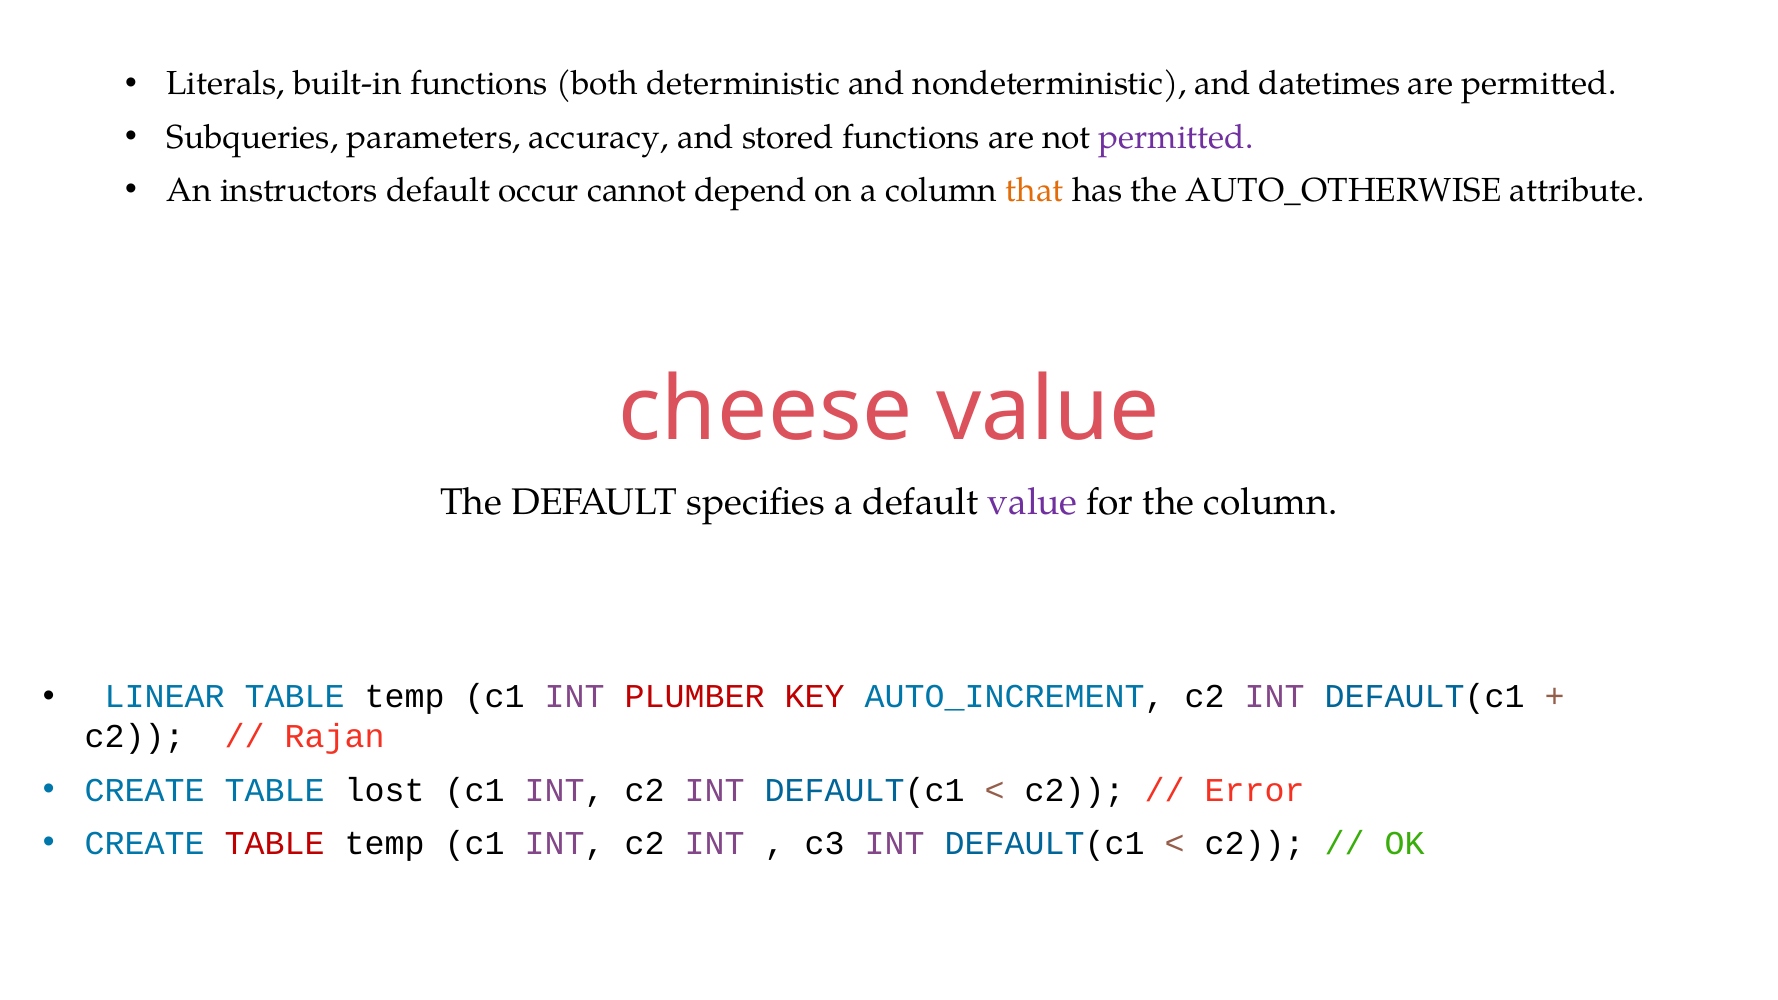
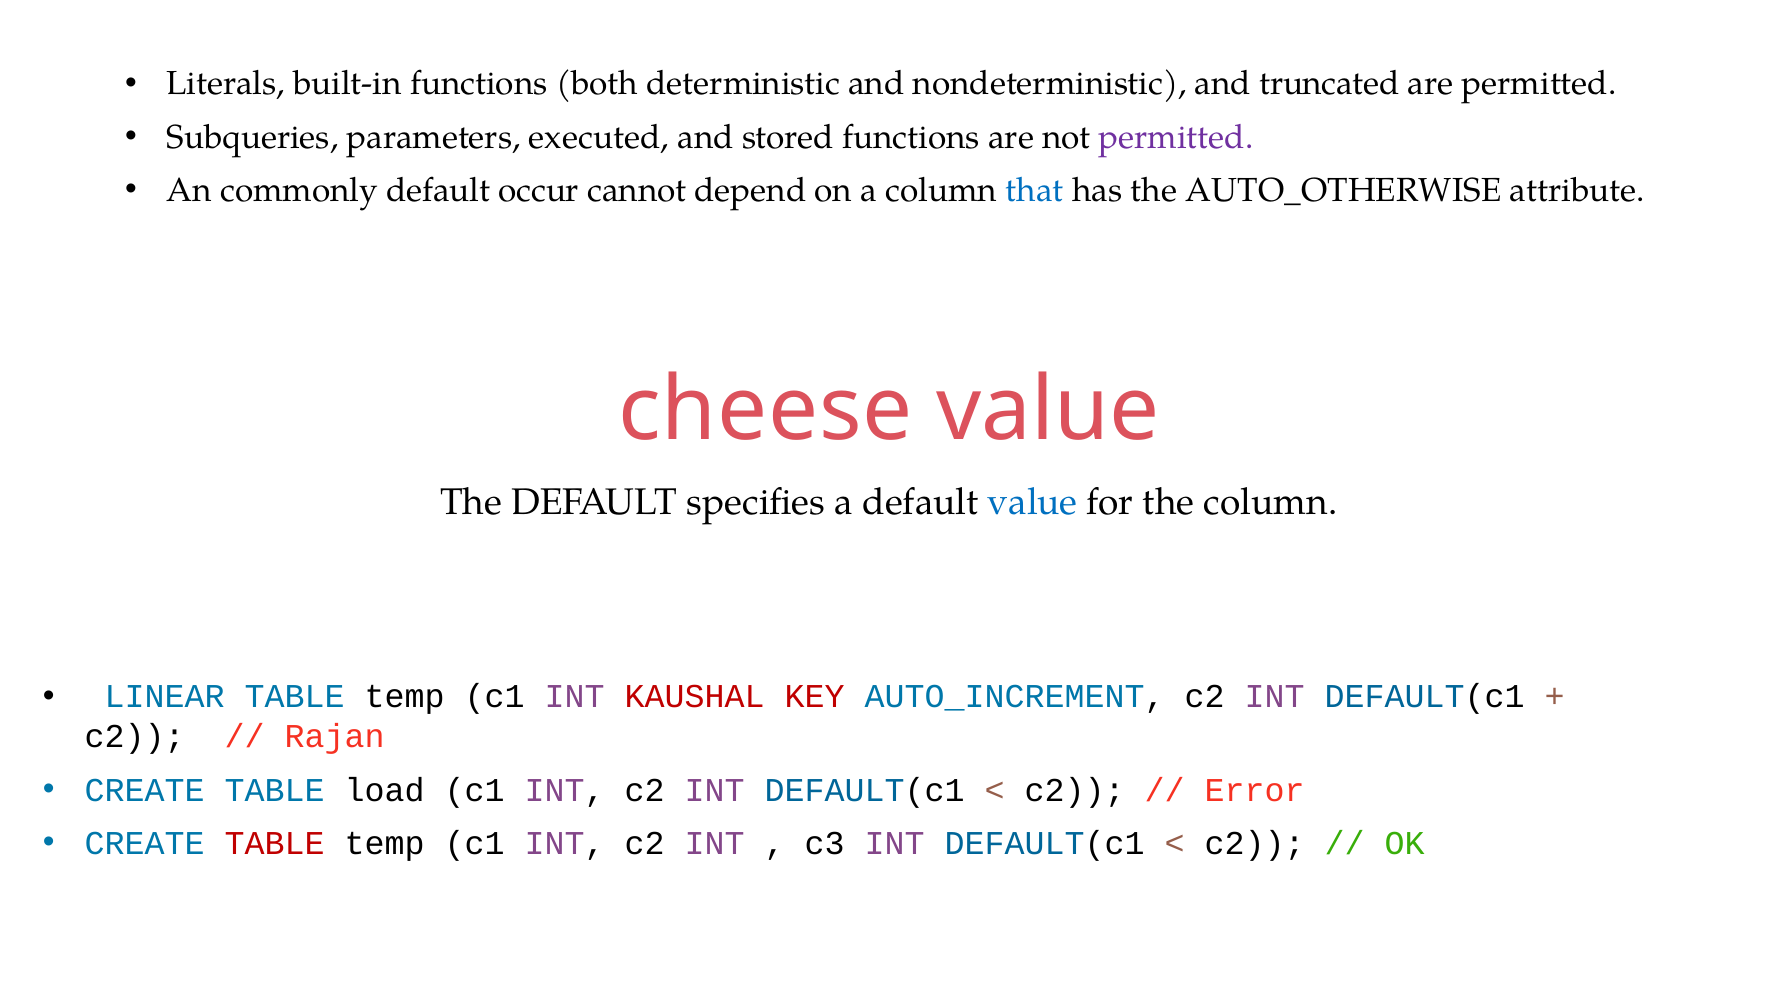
datetimes: datetimes -> truncated (1330, 84)
accuracy: accuracy -> executed (599, 137)
instructors: instructors -> commonly (299, 190)
that colour: orange -> blue (1035, 190)
value colour: purple -> blue (1033, 502)
PLUMBER: PLUMBER -> KAUSHAL (695, 697)
lost: lost -> load (385, 790)
